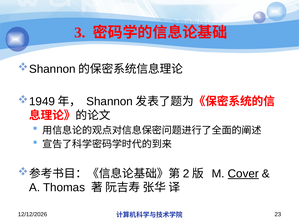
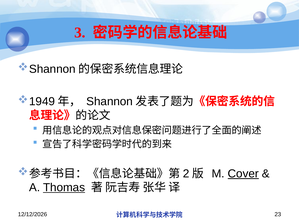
Thomas underline: none -> present (64, 188)
